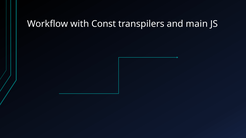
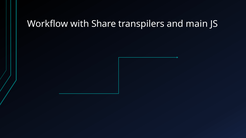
Const: Const -> Share (104, 24)
